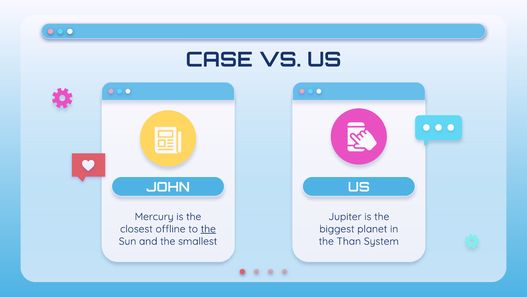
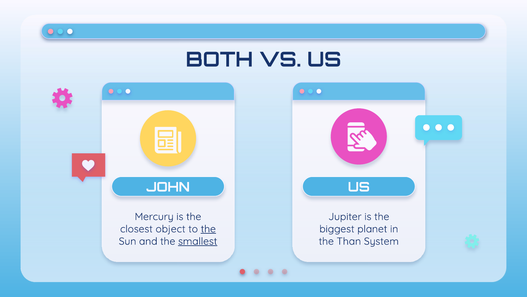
CASE: CASE -> BOTH (219, 60)
offline: offline -> object (170, 229)
smallest underline: none -> present (198, 241)
